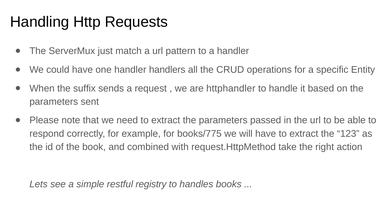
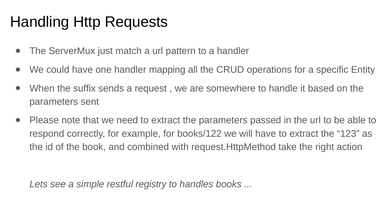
handlers: handlers -> mapping (167, 70)
httphandler: httphandler -> somewhere (231, 88)
books/775: books/775 -> books/122 (199, 133)
